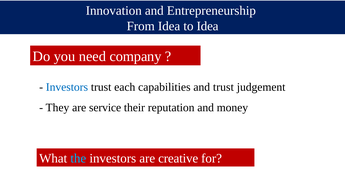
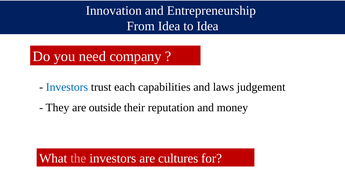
and trust: trust -> laws (223, 87)
service: service -> outside (105, 108)
the colour: light blue -> pink (78, 158)
creative: creative -> cultures (178, 158)
